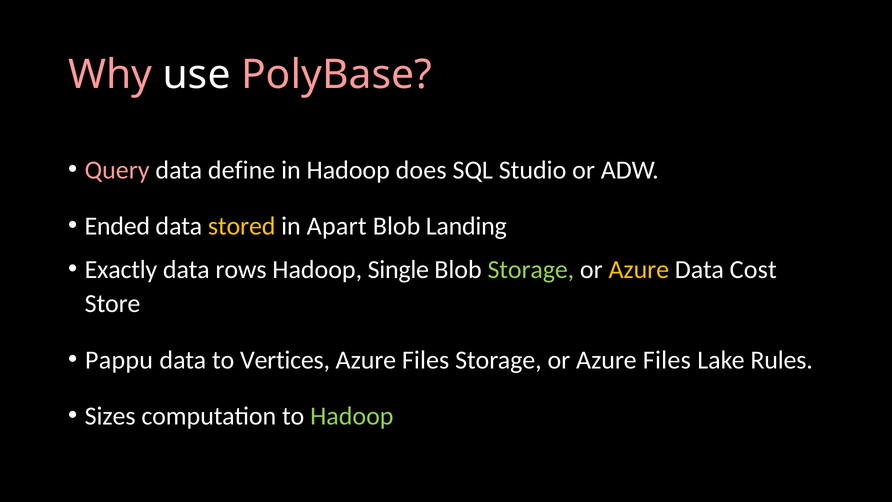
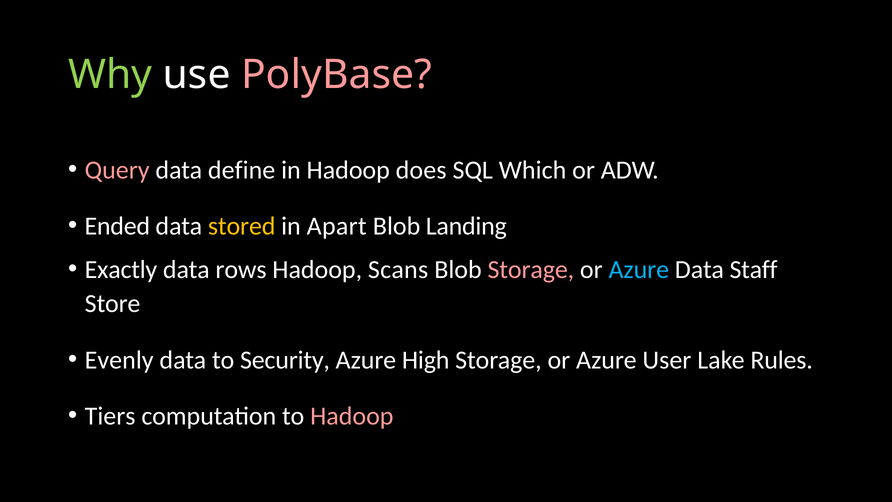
Why colour: pink -> light green (110, 75)
Studio: Studio -> Which (533, 170)
Single: Single -> Scans (398, 269)
Storage colour: light green -> pink (531, 269)
Azure colour: yellow -> light blue (639, 269)
Cost: Cost -> Staff (754, 269)
Pappu: Pappu -> Evenly (119, 360)
Vertices: Vertices -> Security (285, 360)
Files: Files -> High (426, 360)
or Azure Files: Files -> User (667, 360)
Sizes: Sizes -> Tiers (110, 416)
Hadoop colour: light green -> pink (352, 416)
